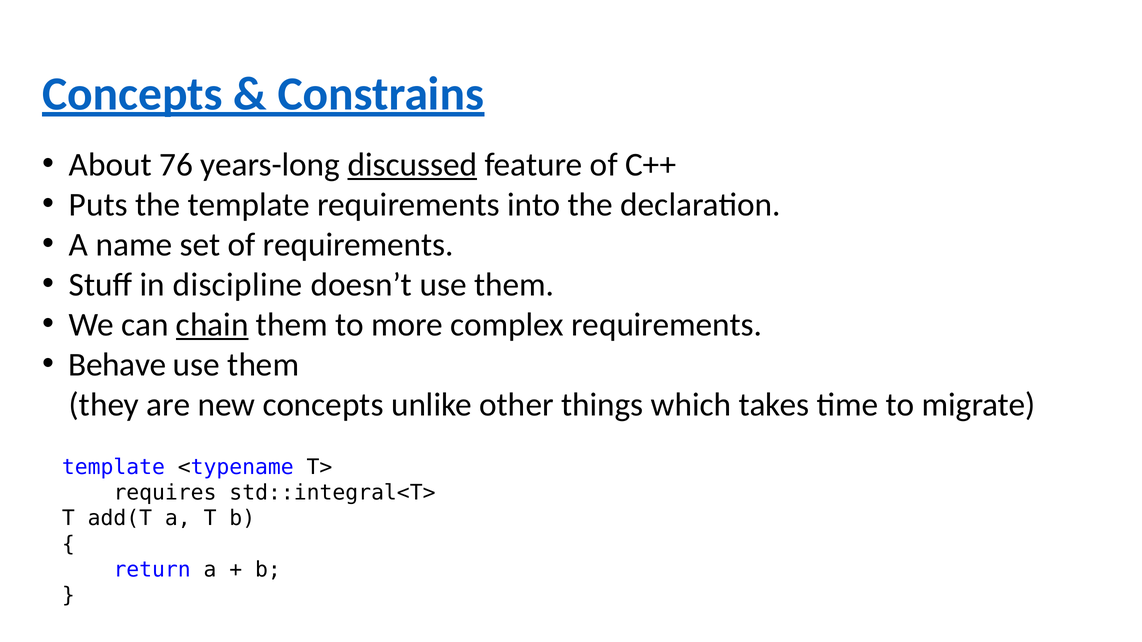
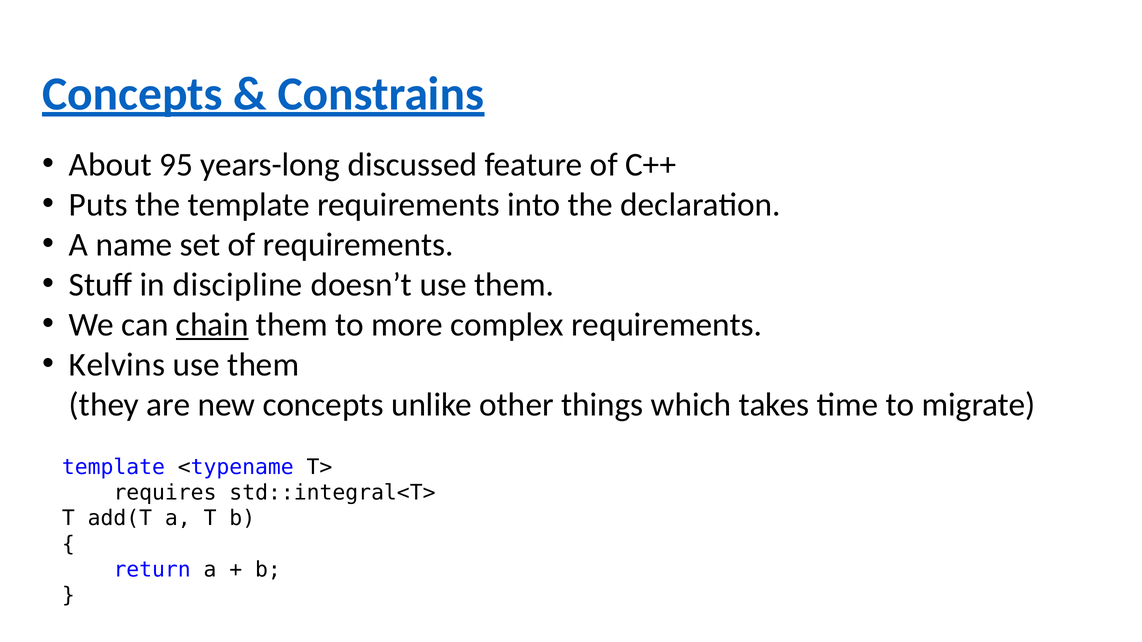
76: 76 -> 95 (176, 165)
discussed underline: present -> none (412, 165)
Behave: Behave -> Kelvins (117, 365)
